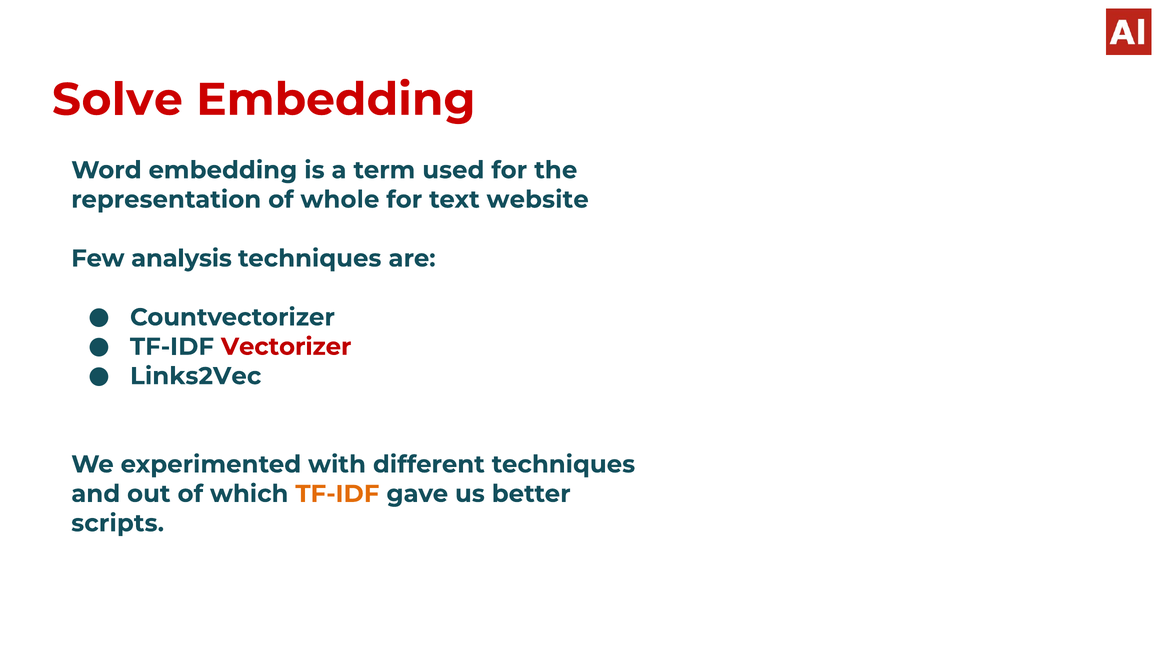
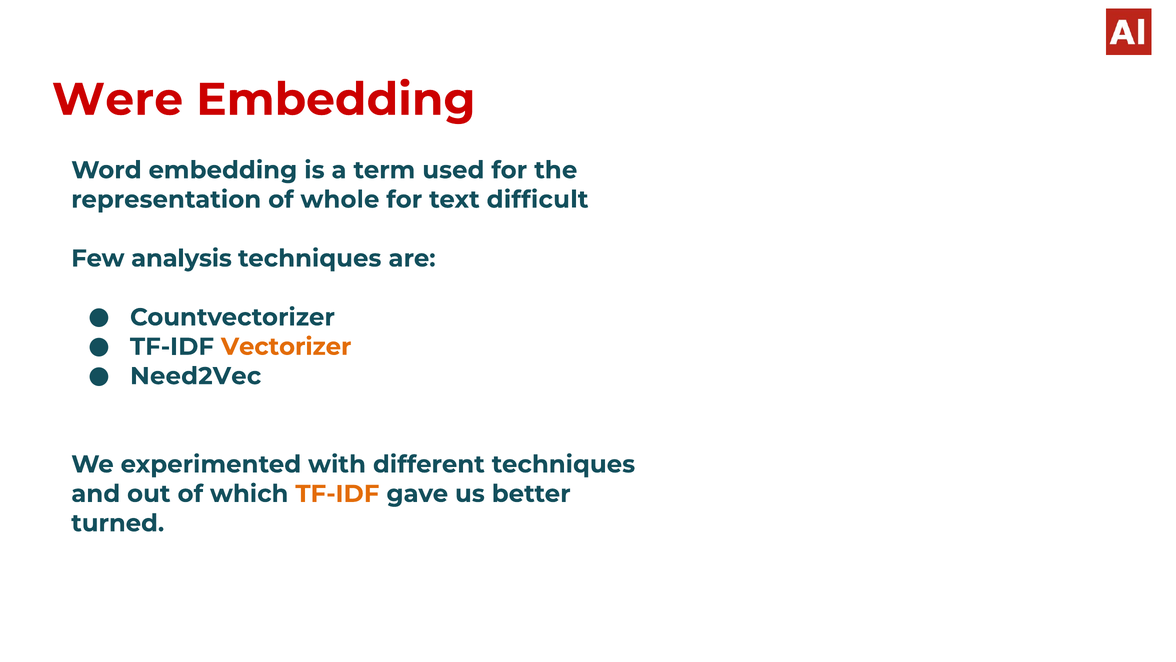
Solve: Solve -> Were (117, 100)
website: website -> difficult (538, 199)
Vectorizer colour: red -> orange (286, 346)
Links2Vec: Links2Vec -> Need2Vec (196, 376)
scripts: scripts -> turned (118, 523)
